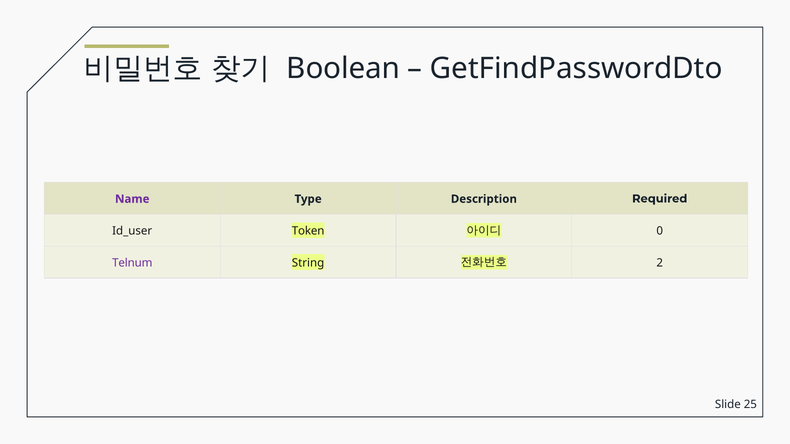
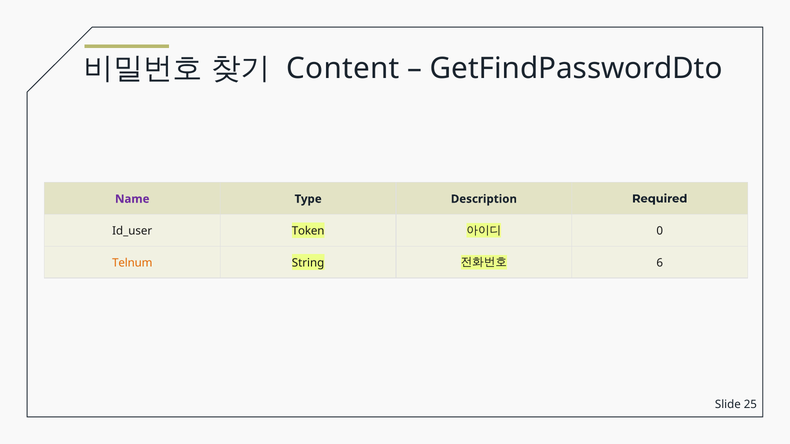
Boolean: Boolean -> Content (343, 68)
Telnum colour: purple -> orange (132, 263)
2: 2 -> 6 (660, 263)
